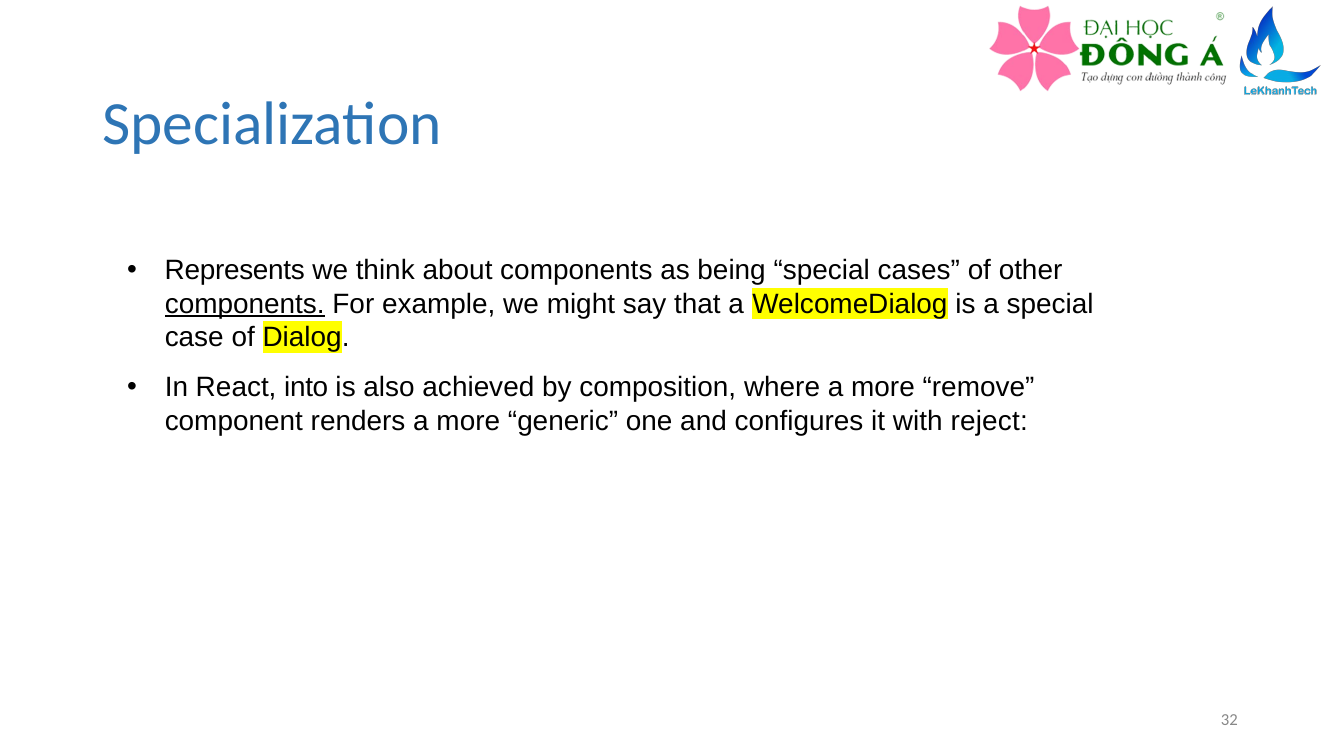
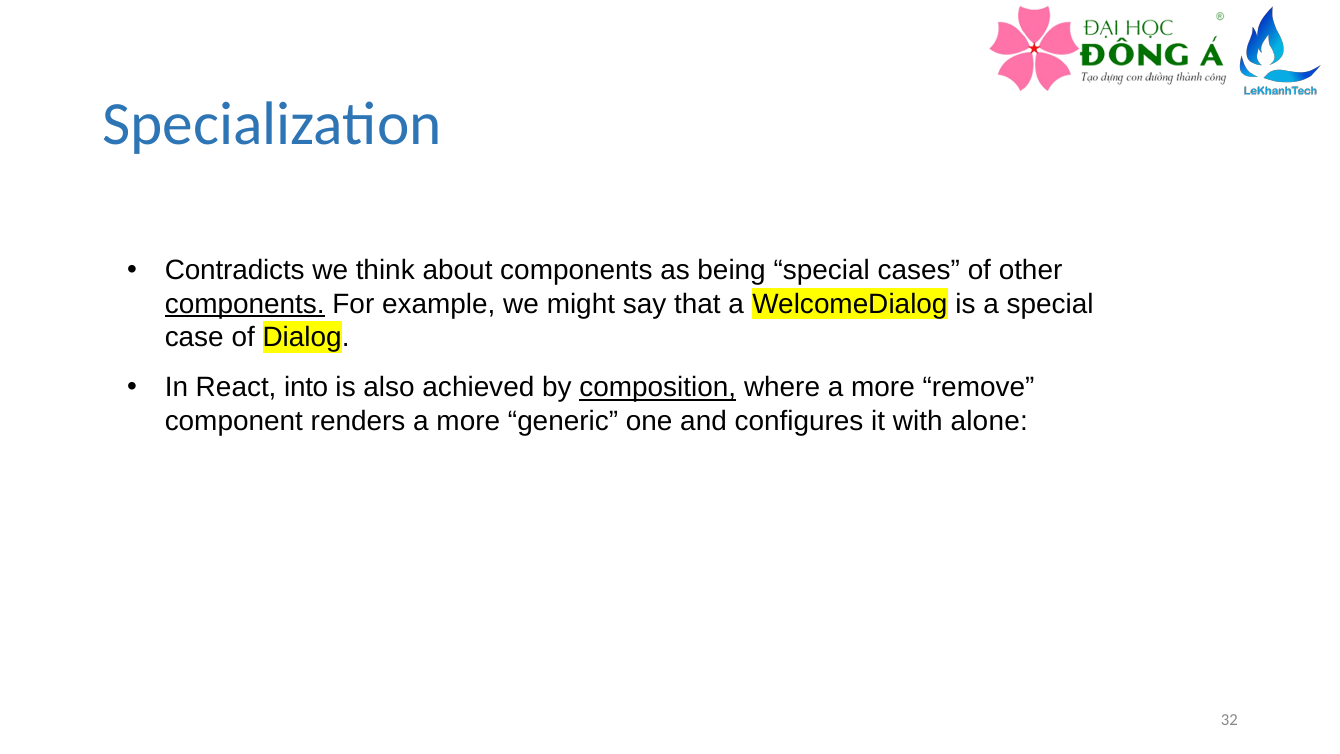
Represents: Represents -> Contradicts (235, 270)
composition underline: none -> present (658, 388)
reject: reject -> alone (989, 421)
